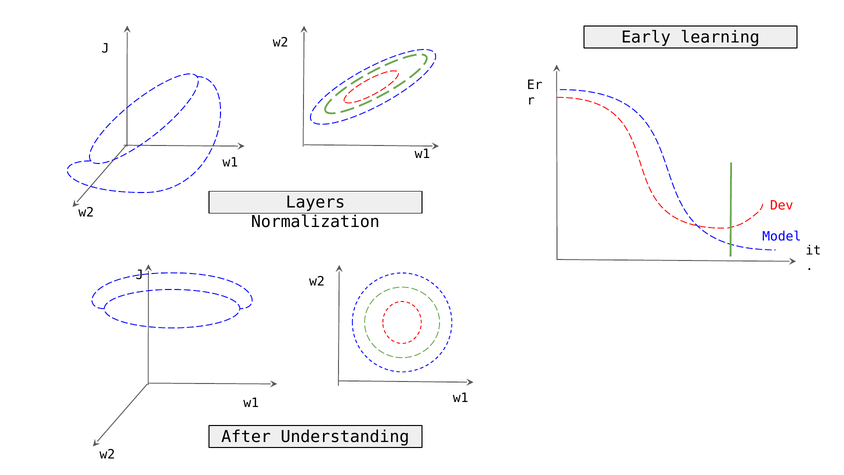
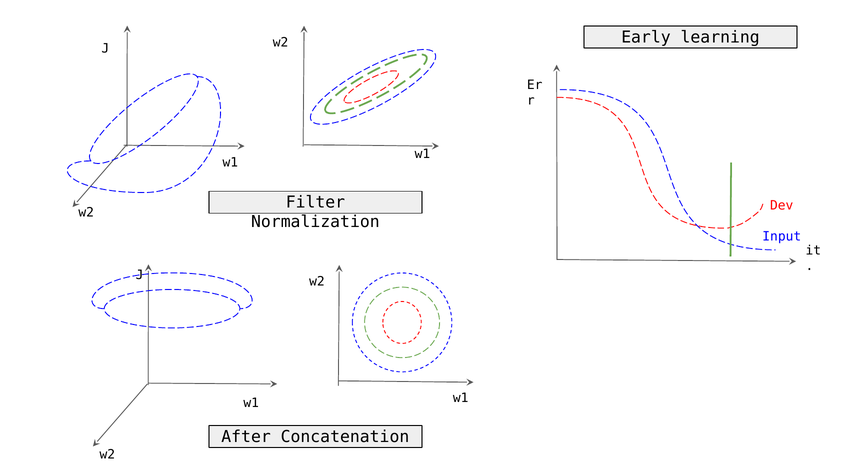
Layers: Layers -> Filter (315, 202)
Model: Model -> Input (782, 236)
Understanding: Understanding -> Concatenation (345, 436)
